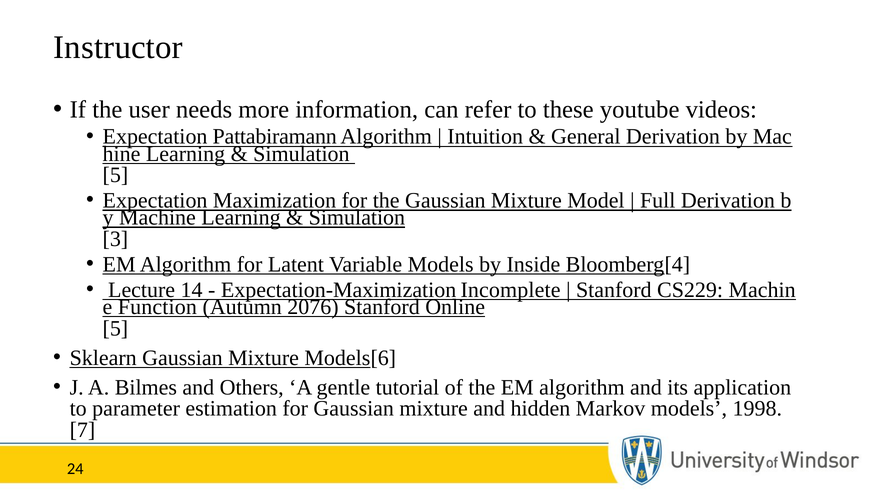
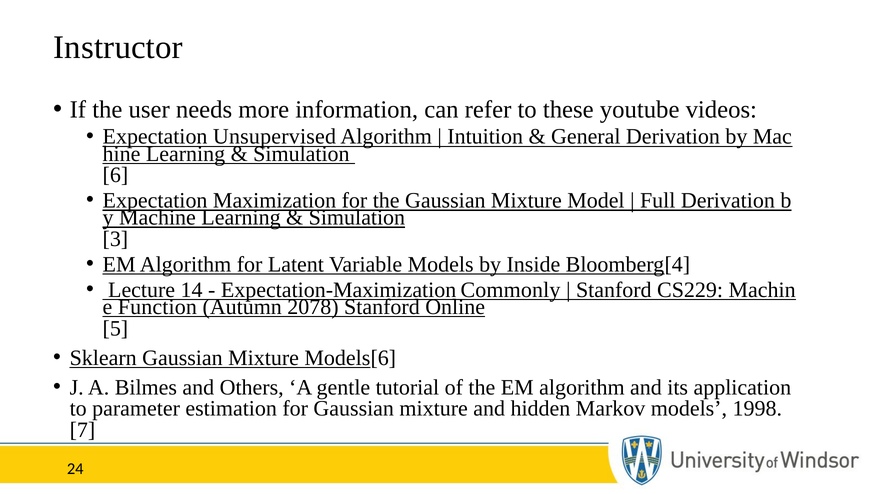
Pattabiramann: Pattabiramann -> Unsupervised (274, 137)
5: 5 -> 6 (115, 175)
Incomplete: Incomplete -> Commonly (511, 290)
2076: 2076 -> 2078 (313, 307)
